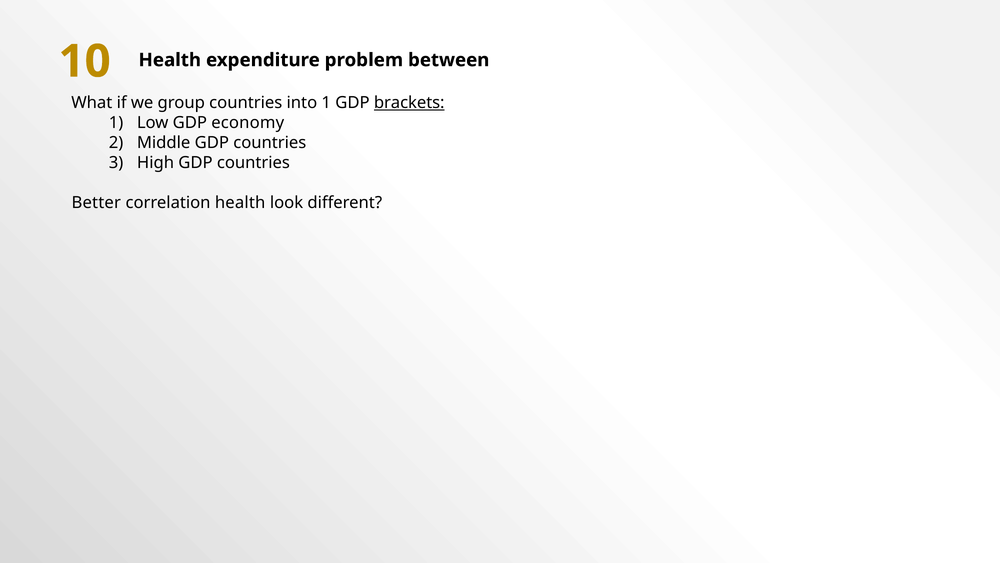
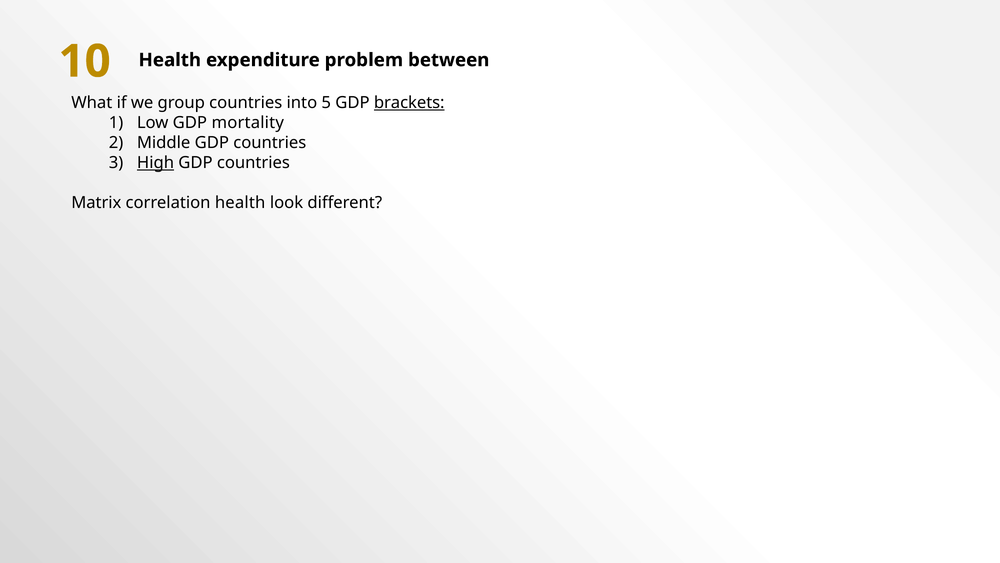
into 1: 1 -> 5 (326, 103)
economy: economy -> mortality (248, 123)
High underline: none -> present (156, 163)
Better: Better -> Matrix (96, 203)
